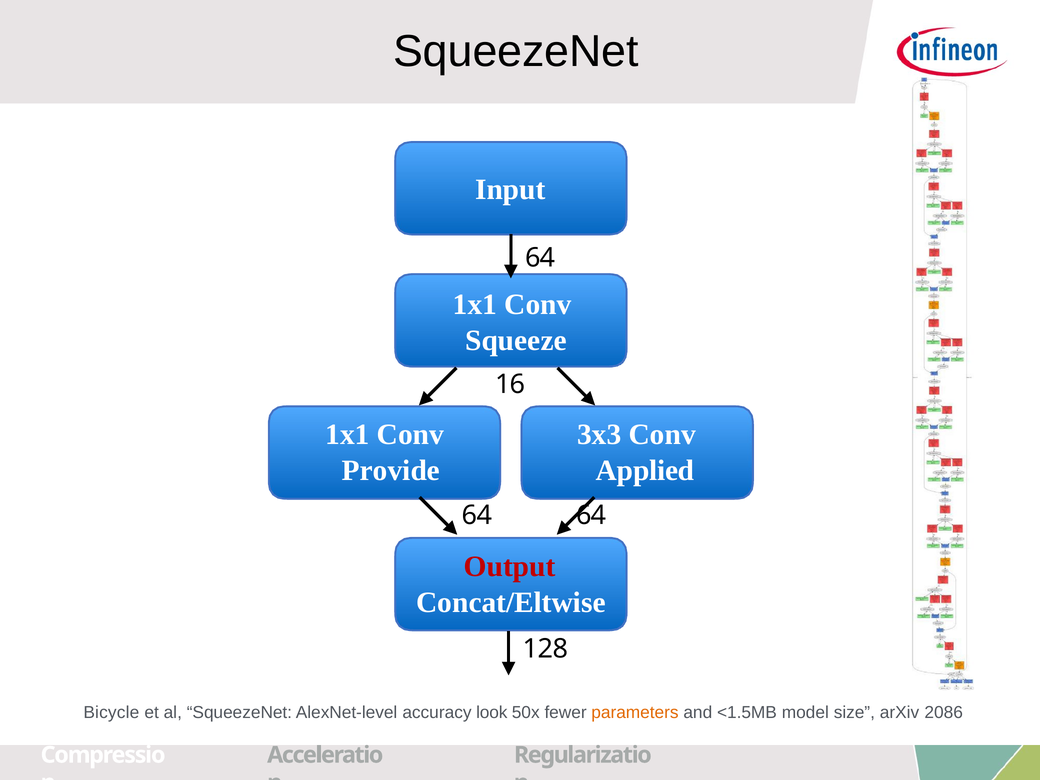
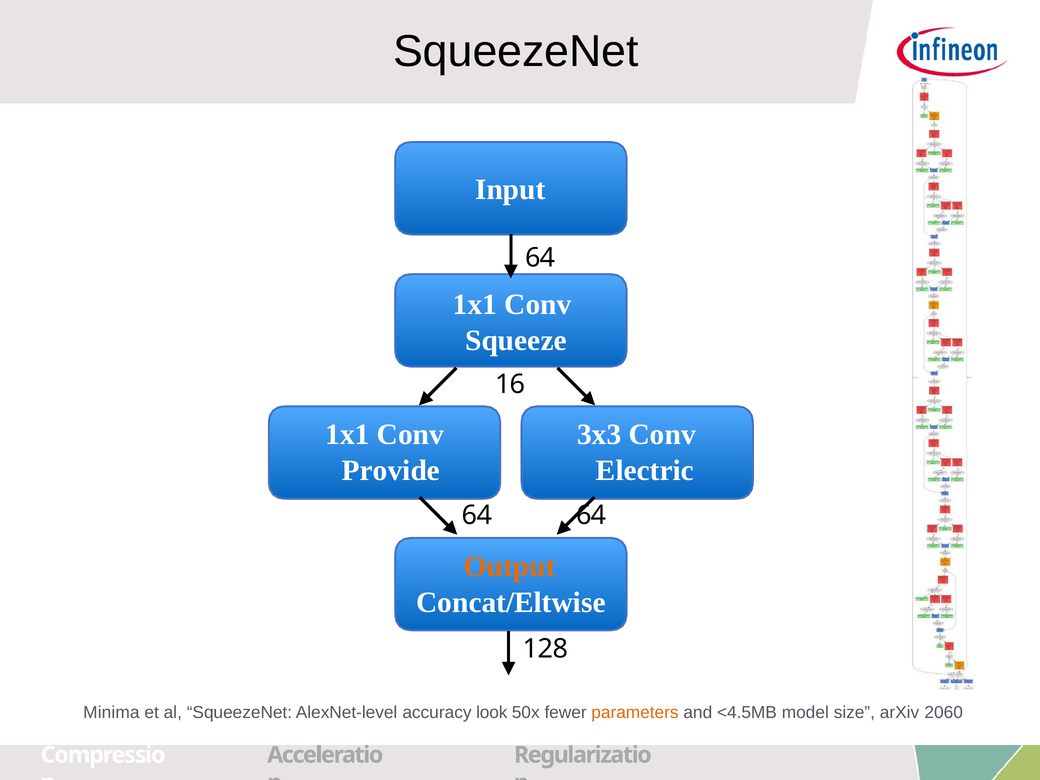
Applied: Applied -> Electric (645, 471)
Output colour: red -> orange (510, 566)
Bicycle: Bicycle -> Minima (111, 712)
<1.5MB: <1.5MB -> <4.5MB (747, 712)
2086: 2086 -> 2060 (944, 712)
